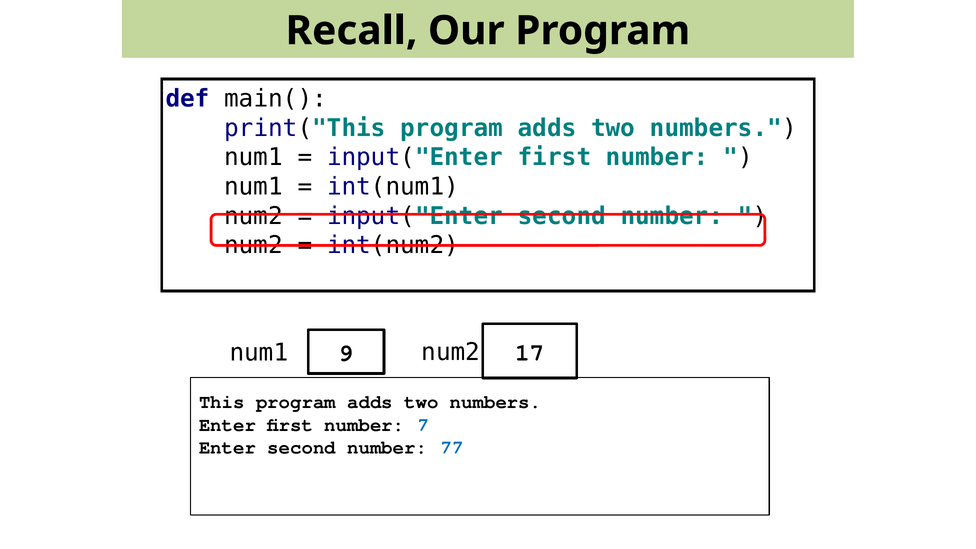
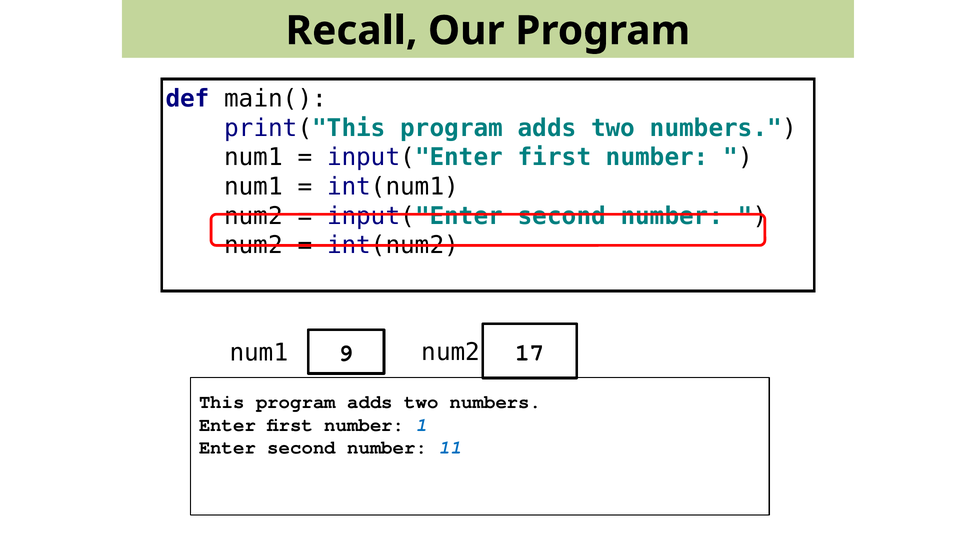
7: 7 -> 1 (422, 425)
77: 77 -> 11 (450, 448)
